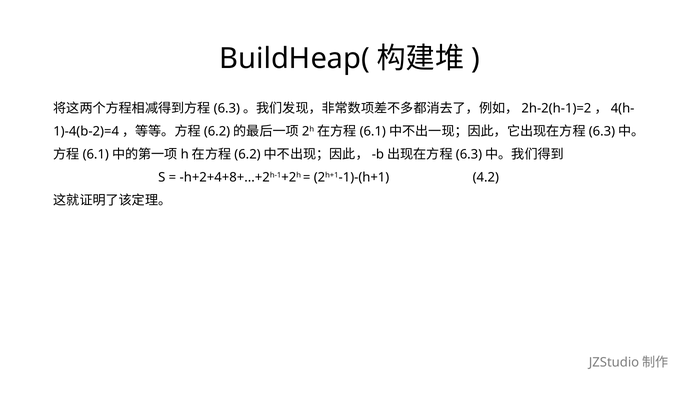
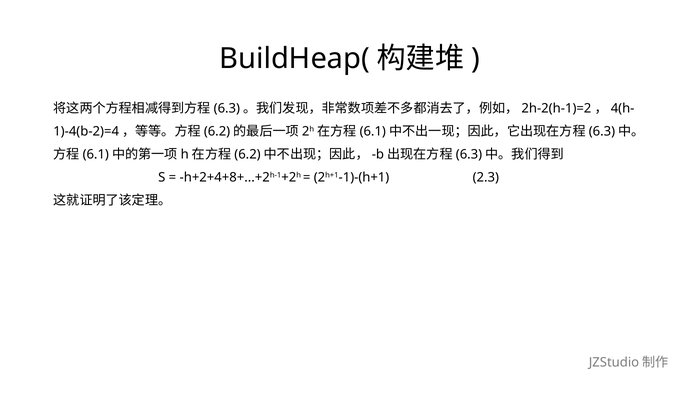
4.2: 4.2 -> 2.3 (486, 177)
